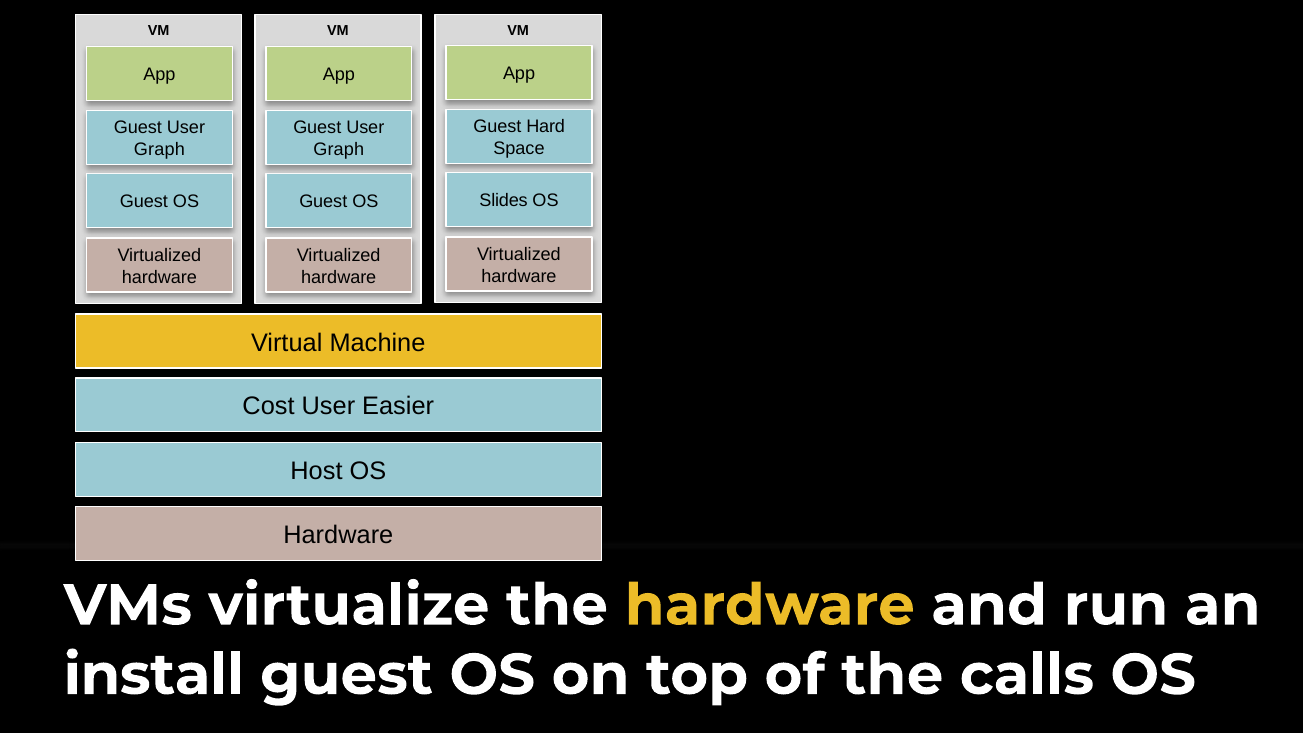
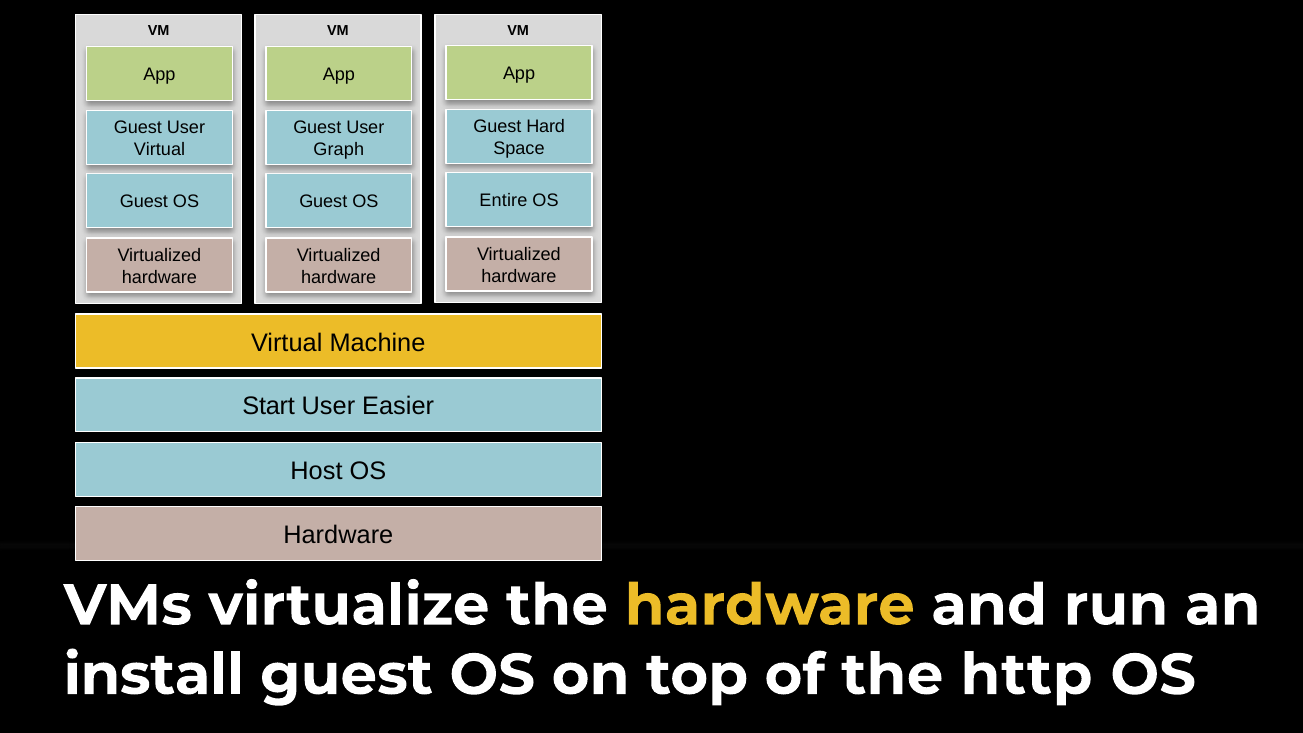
Graph: Graph -> Virtual (160, 150)
Slides: Slides -> Entire (503, 201)
Cost: Cost -> Start (269, 407)
calls: calls -> http (1027, 675)
